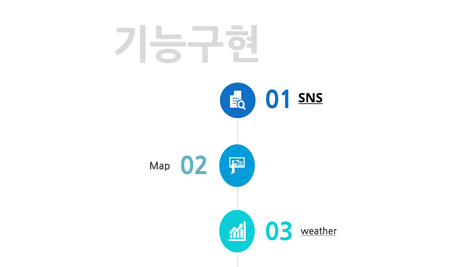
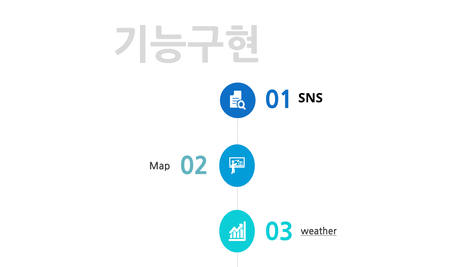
SNS underline: present -> none (310, 98)
